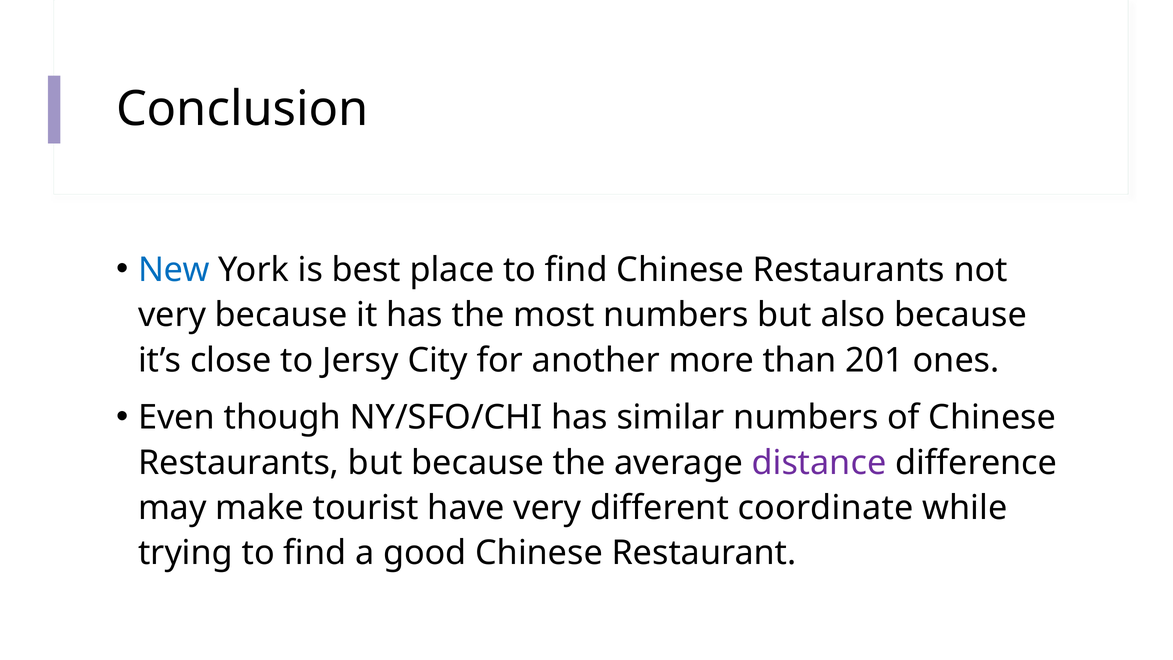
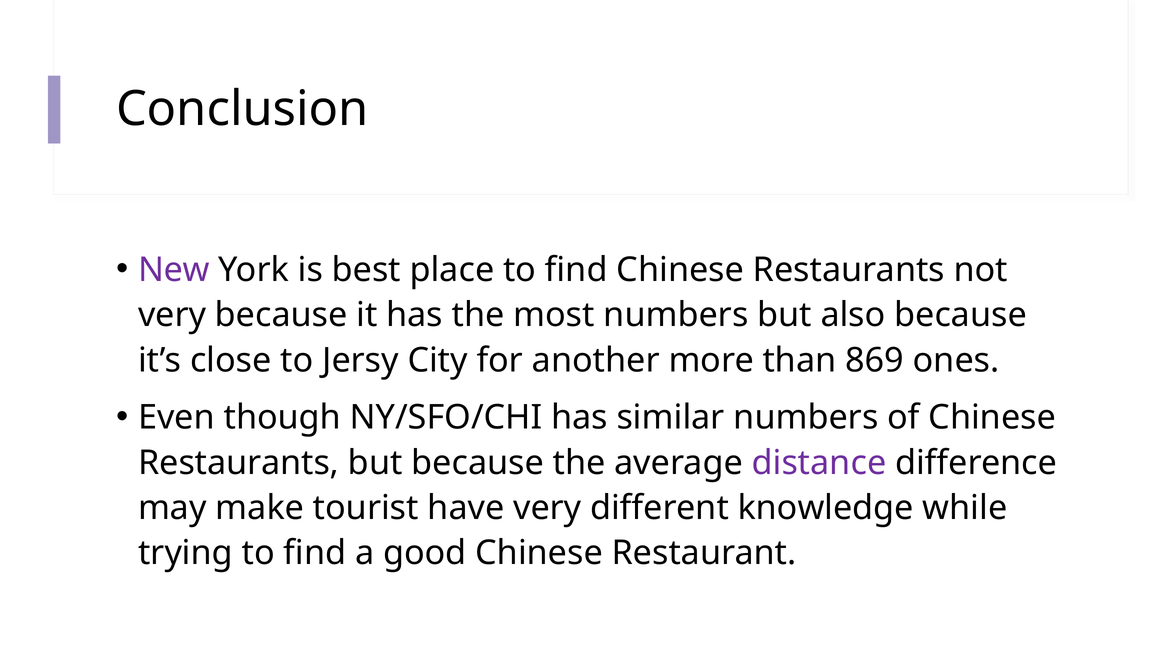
New colour: blue -> purple (174, 270)
201: 201 -> 869 (875, 360)
coordinate: coordinate -> knowledge (826, 508)
